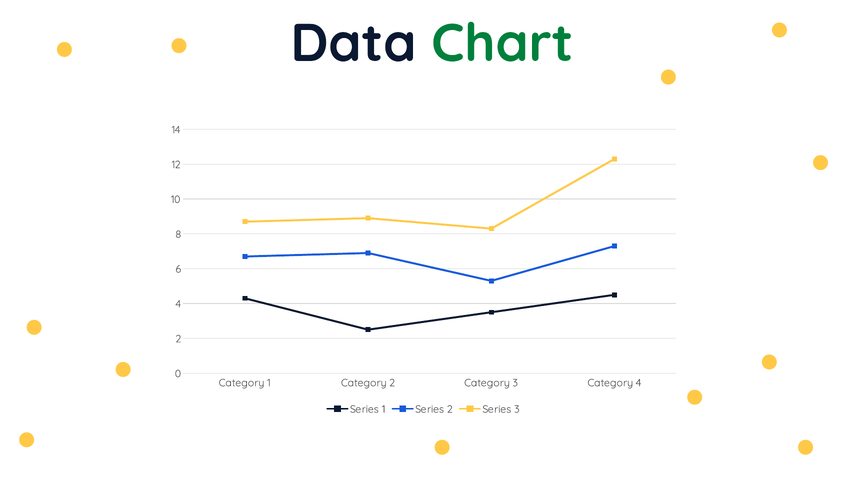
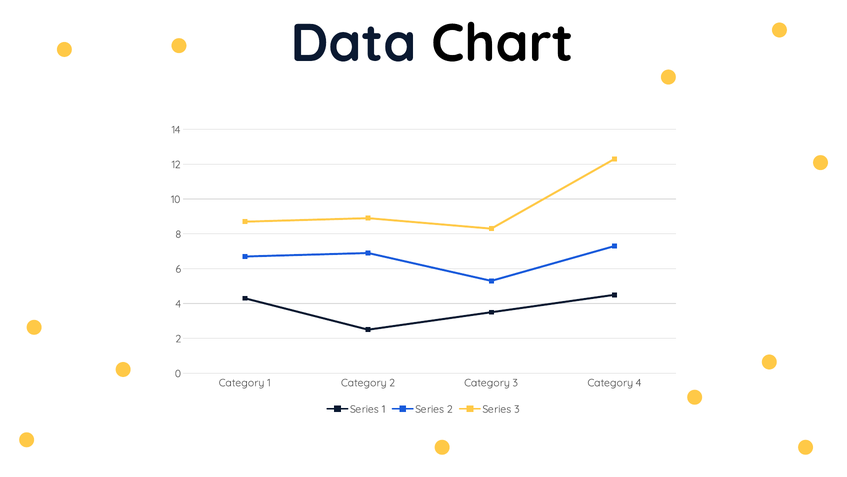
Chart colour: green -> black (502, 43)
